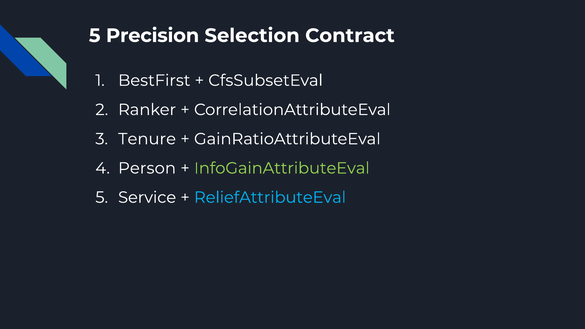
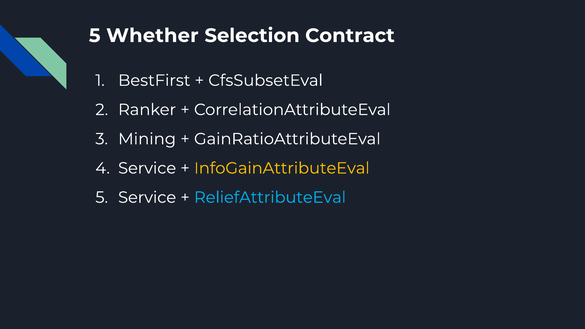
Precision: Precision -> Whether (152, 36)
Tenure: Tenure -> Mining (147, 139)
Person: Person -> Service (147, 168)
InfoGainAttributeEval colour: light green -> yellow (282, 168)
